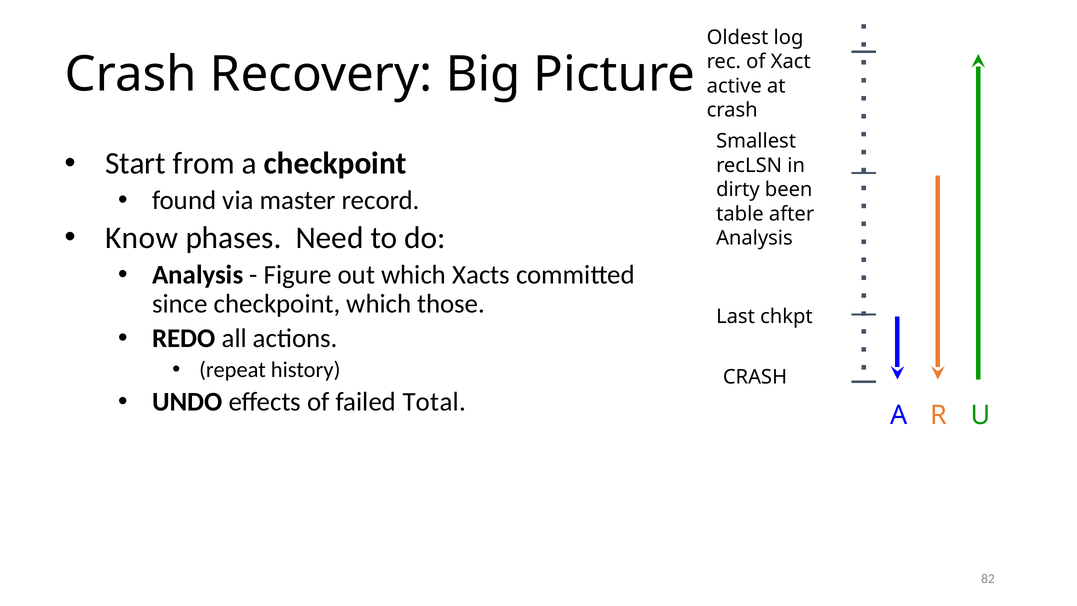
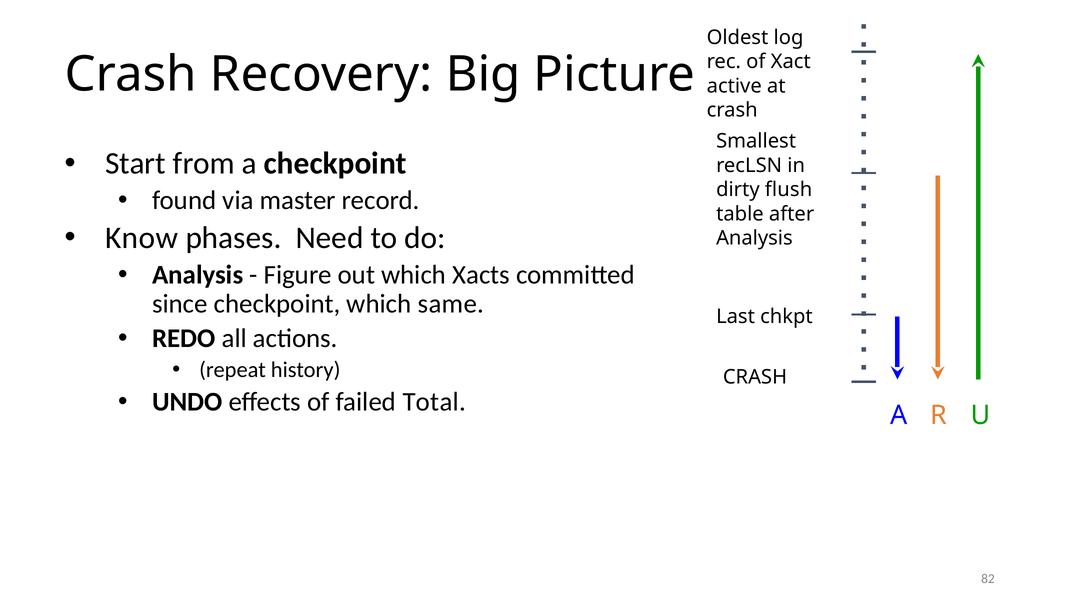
been: been -> flush (789, 190)
those: those -> same (451, 304)
